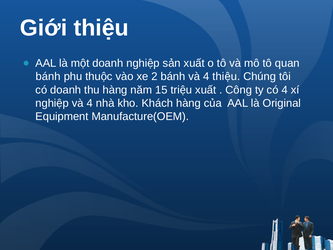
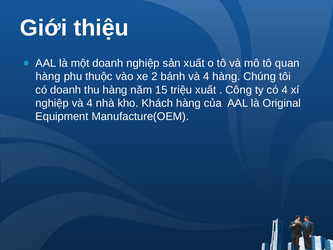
bánh: bánh -> hàng (48, 76)
4 thiệu: thiệu -> hàng (226, 76)
